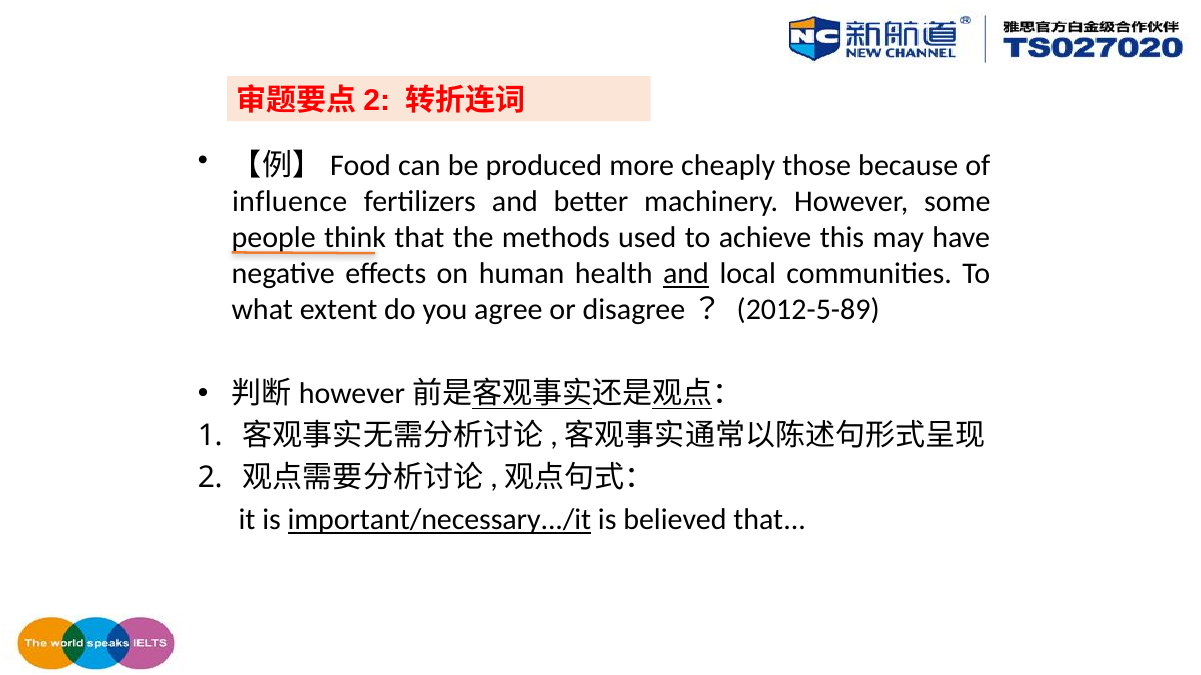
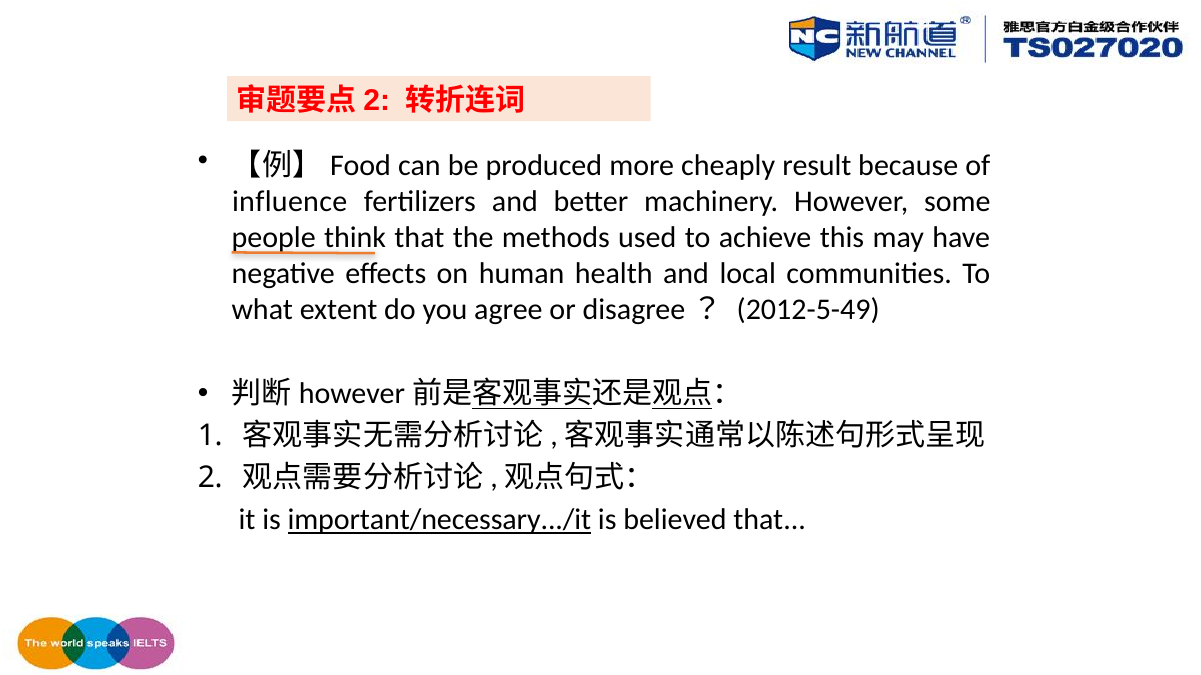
those: those -> result (817, 166)
and underline: present -> none (686, 274)
2012-5-89: 2012-5-89 -> 2012-5-49 (808, 310)
